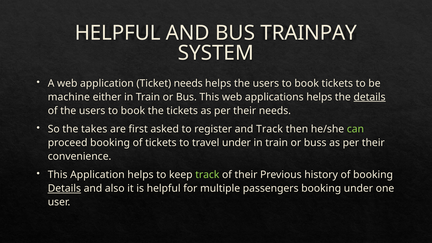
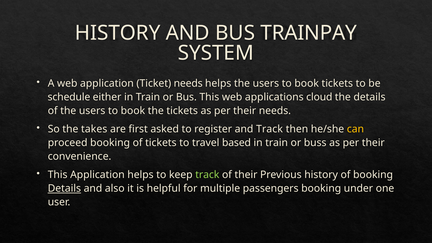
HELPFUL: HELPFUL -> HISTORY (118, 33)
machine: machine -> schedule (69, 97)
applications helps: helps -> cloud (319, 97)
details underline: present -> none (370, 97)
can colour: light green -> yellow (355, 129)
travel under: under -> based (236, 143)
